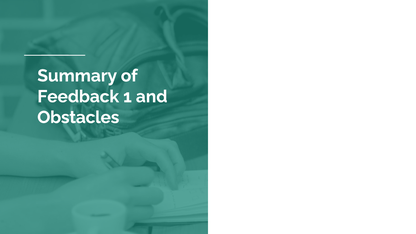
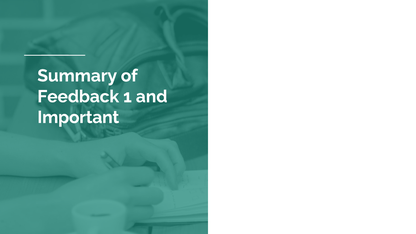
Obstacles: Obstacles -> Important (78, 117)
